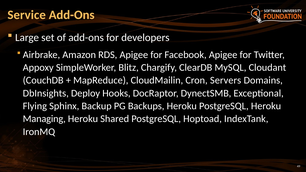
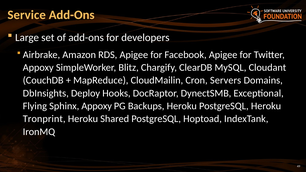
Sphinx Backup: Backup -> Appoxy (97, 106)
Managing: Managing -> Tronprint (44, 119)
